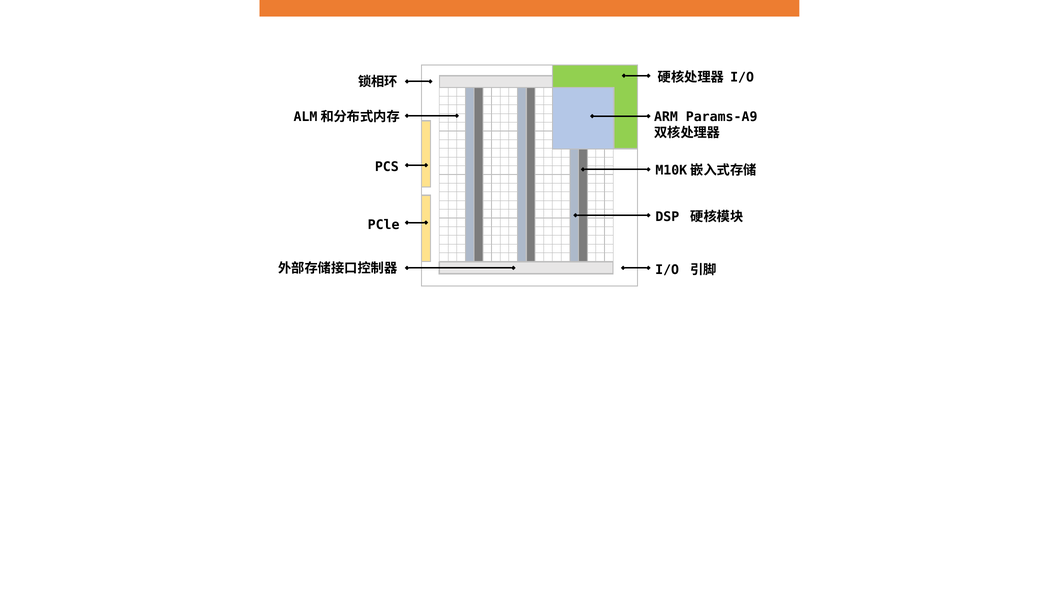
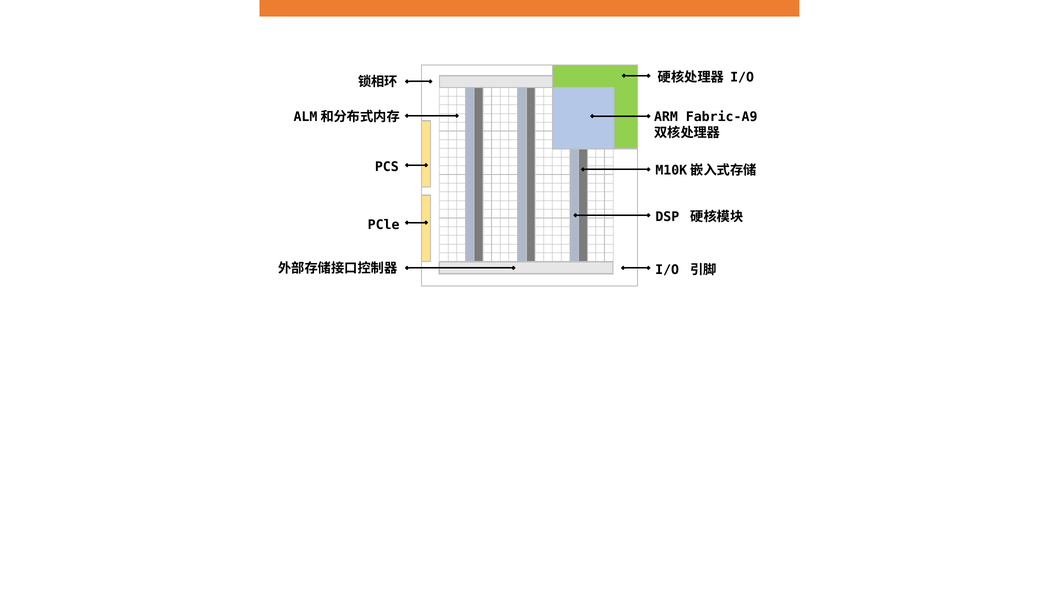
Params-A9: Params-A9 -> Fabric-A9 (722, 117)
